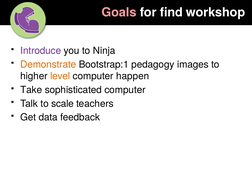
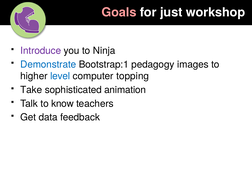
find: find -> just (171, 12)
Demonstrate colour: orange -> blue (48, 64)
level colour: orange -> blue (60, 76)
happen: happen -> topping (133, 76)
sophisticated computer: computer -> animation (125, 90)
scale: scale -> know (62, 104)
